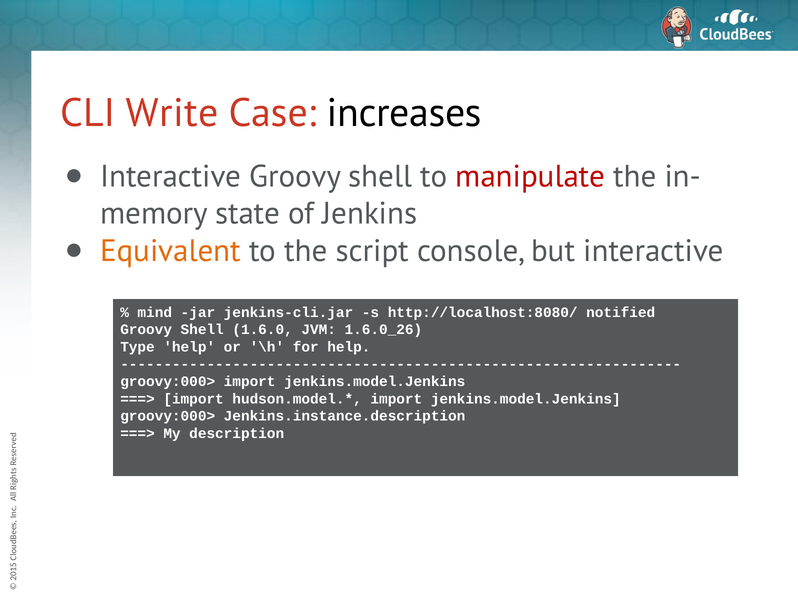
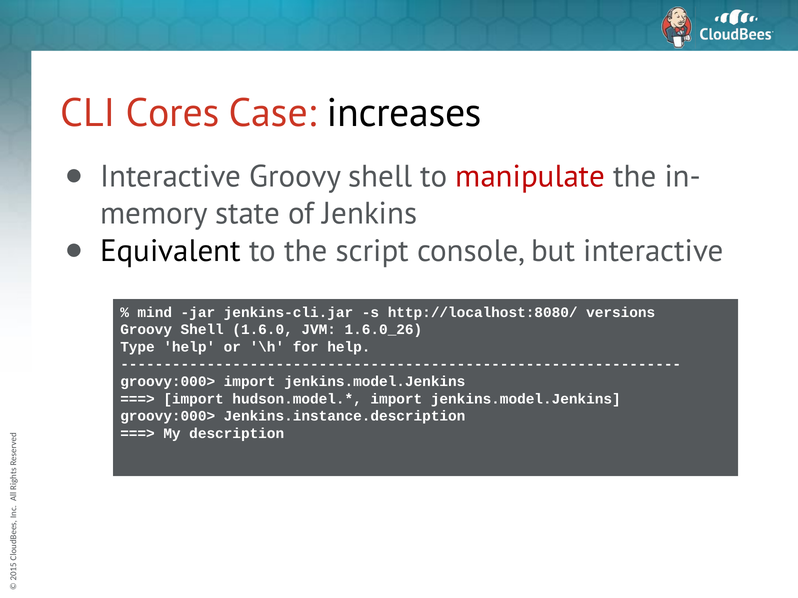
Write: Write -> Cores (173, 113)
Equivalent colour: orange -> black (171, 251)
notified: notified -> versions (621, 313)
